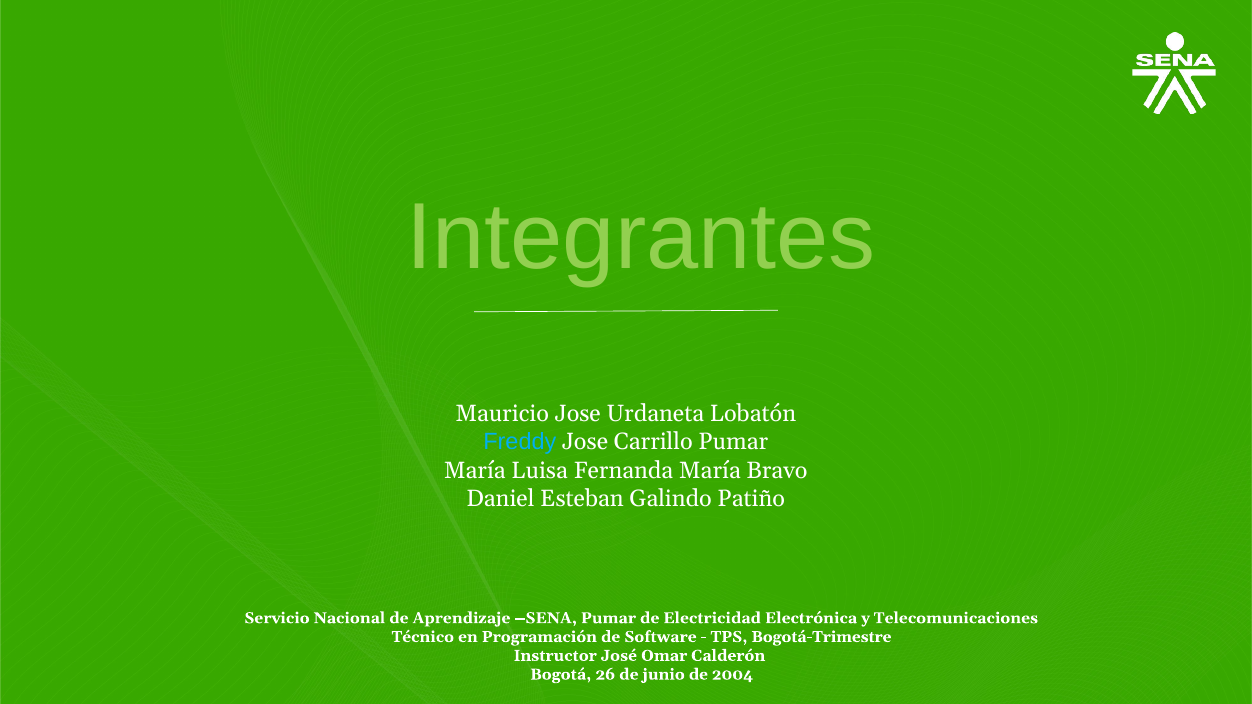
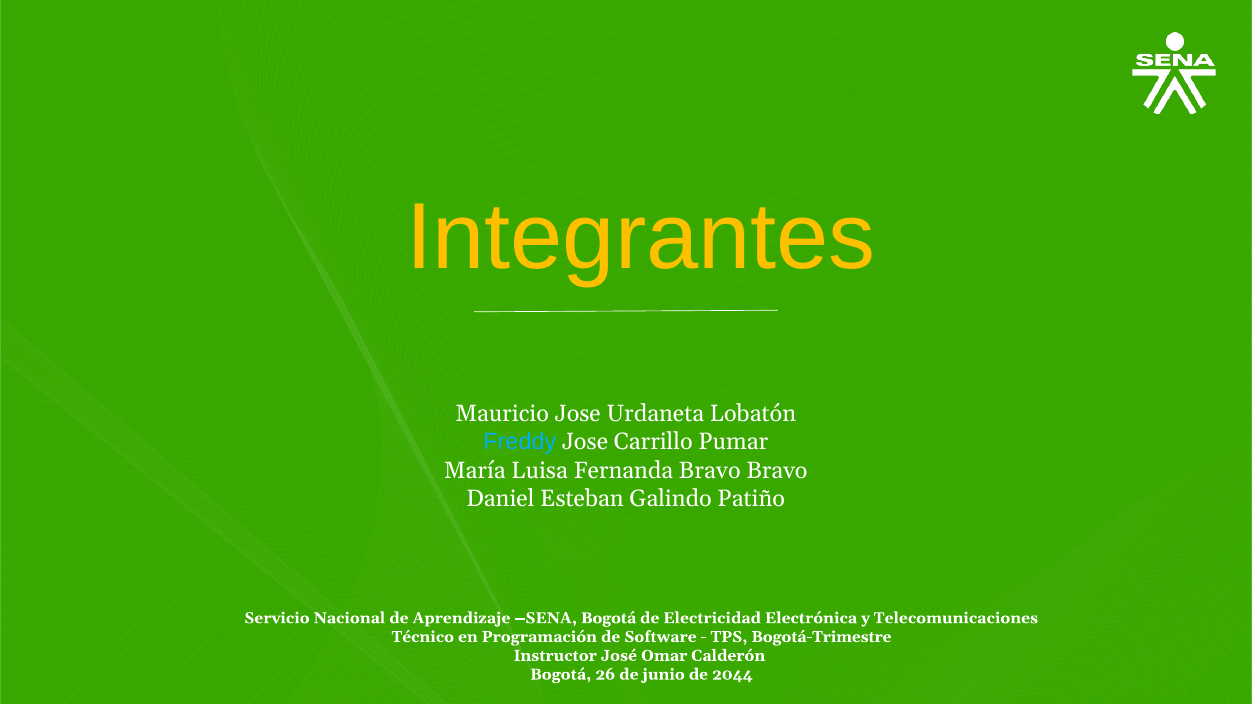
Integrantes colour: light green -> yellow (641, 238)
Fernanda María: María -> Bravo (710, 471)
SENA Pumar: Pumar -> Bogotá (609, 618)
2004: 2004 -> 2044 (732, 675)
